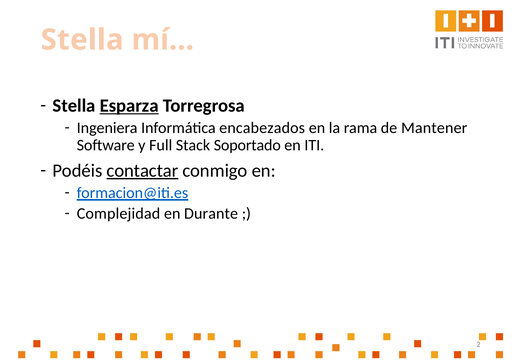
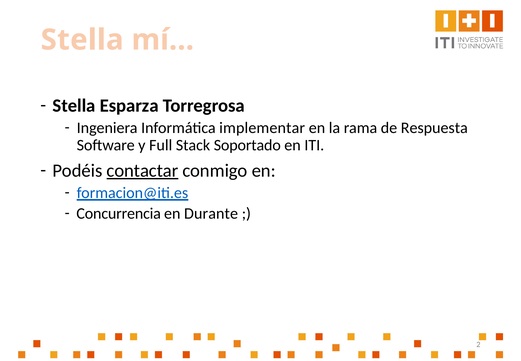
Esparza underline: present -> none (129, 106)
encabezados: encabezados -> implementar (262, 128)
Mantener: Mantener -> Respuesta (434, 128)
Complejidad: Complejidad -> Concurrencia (119, 214)
